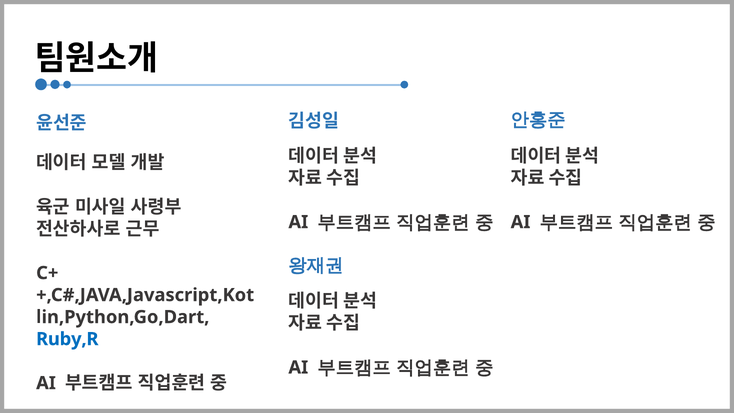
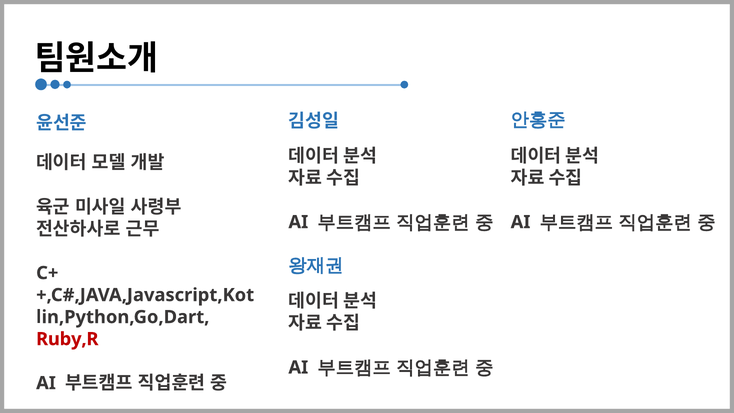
Ruby,R colour: blue -> red (67, 339)
